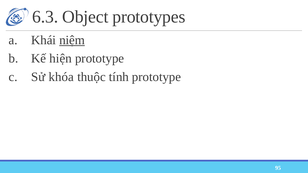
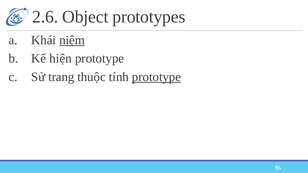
6.3: 6.3 -> 2.6 (45, 17)
khóa: khóa -> trang (61, 77)
prototype underline: none -> present (157, 77)
